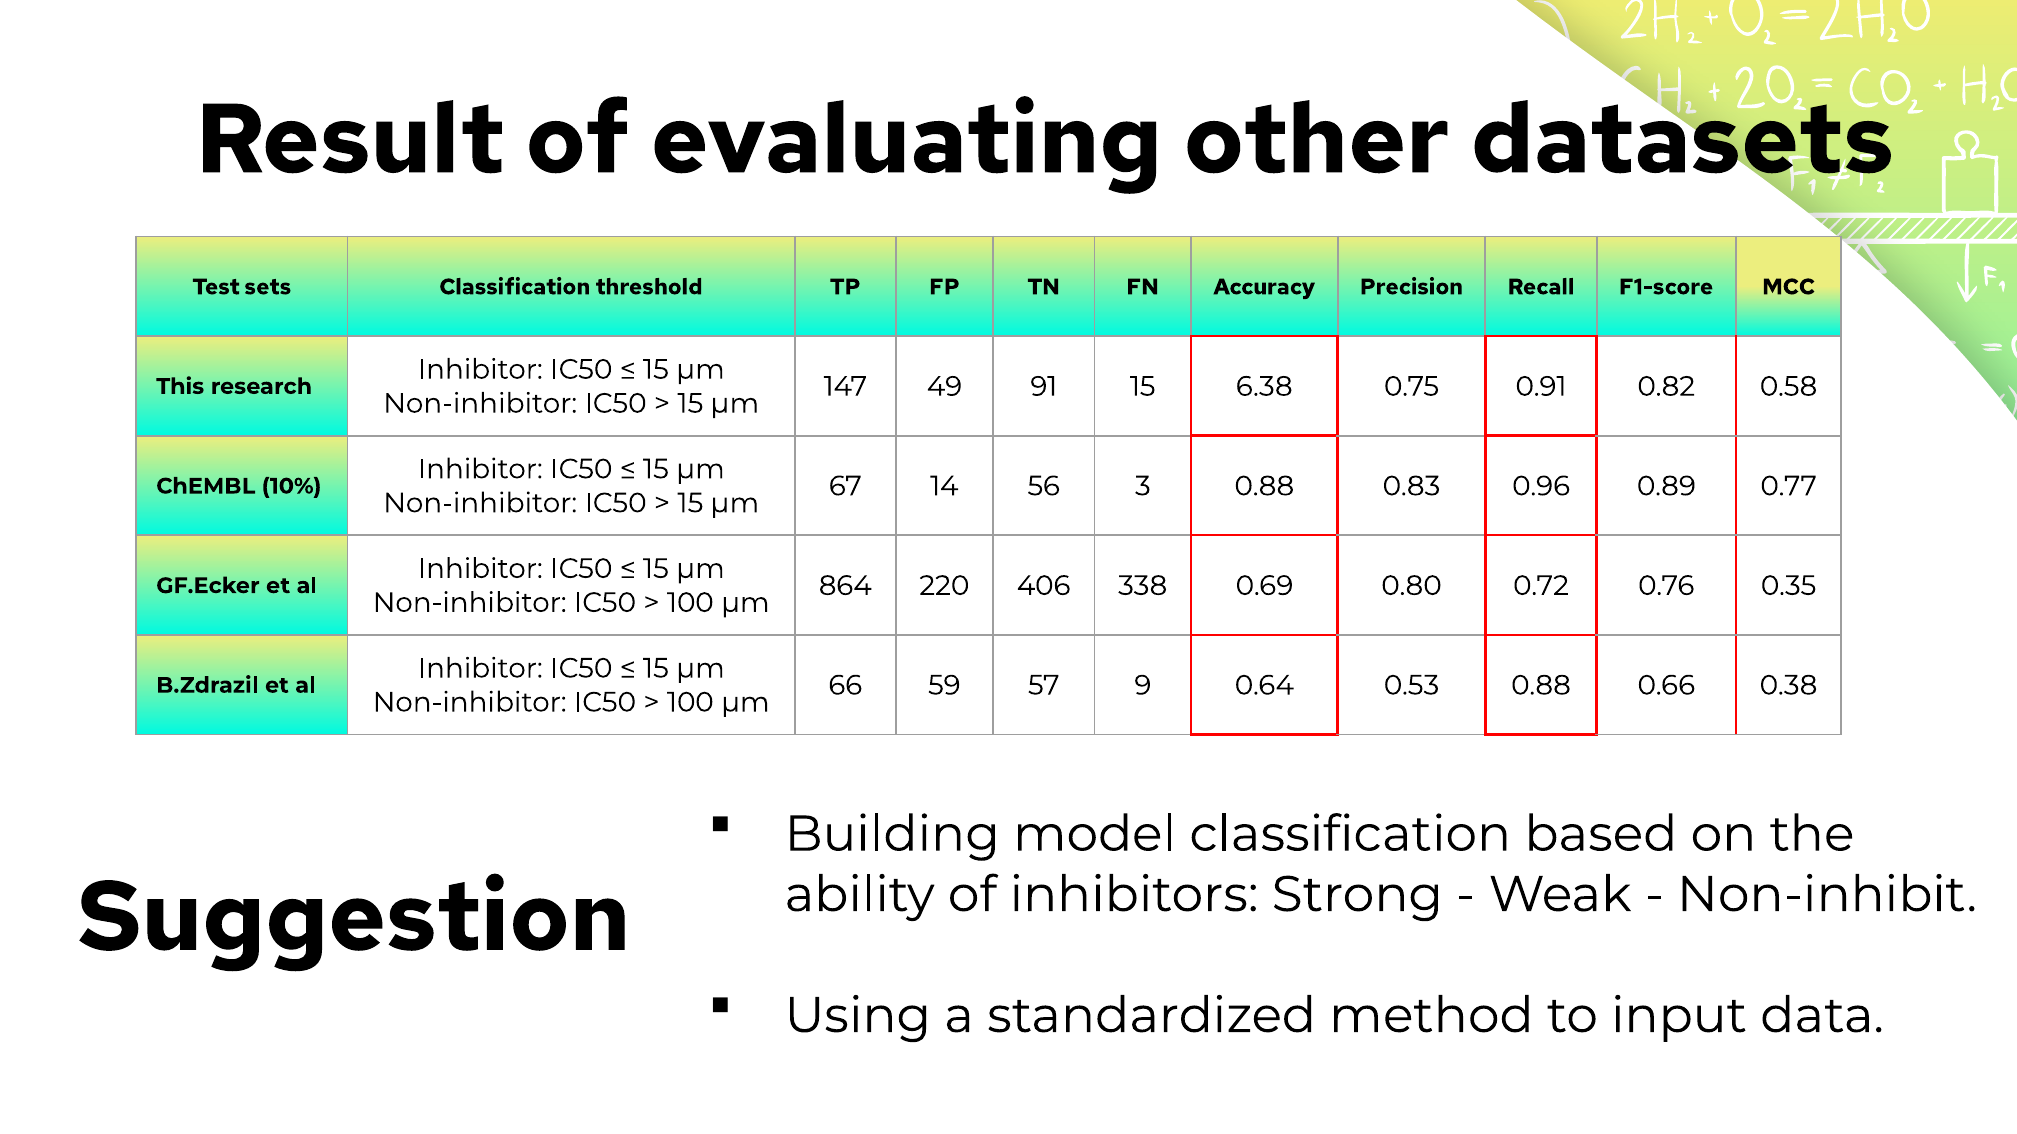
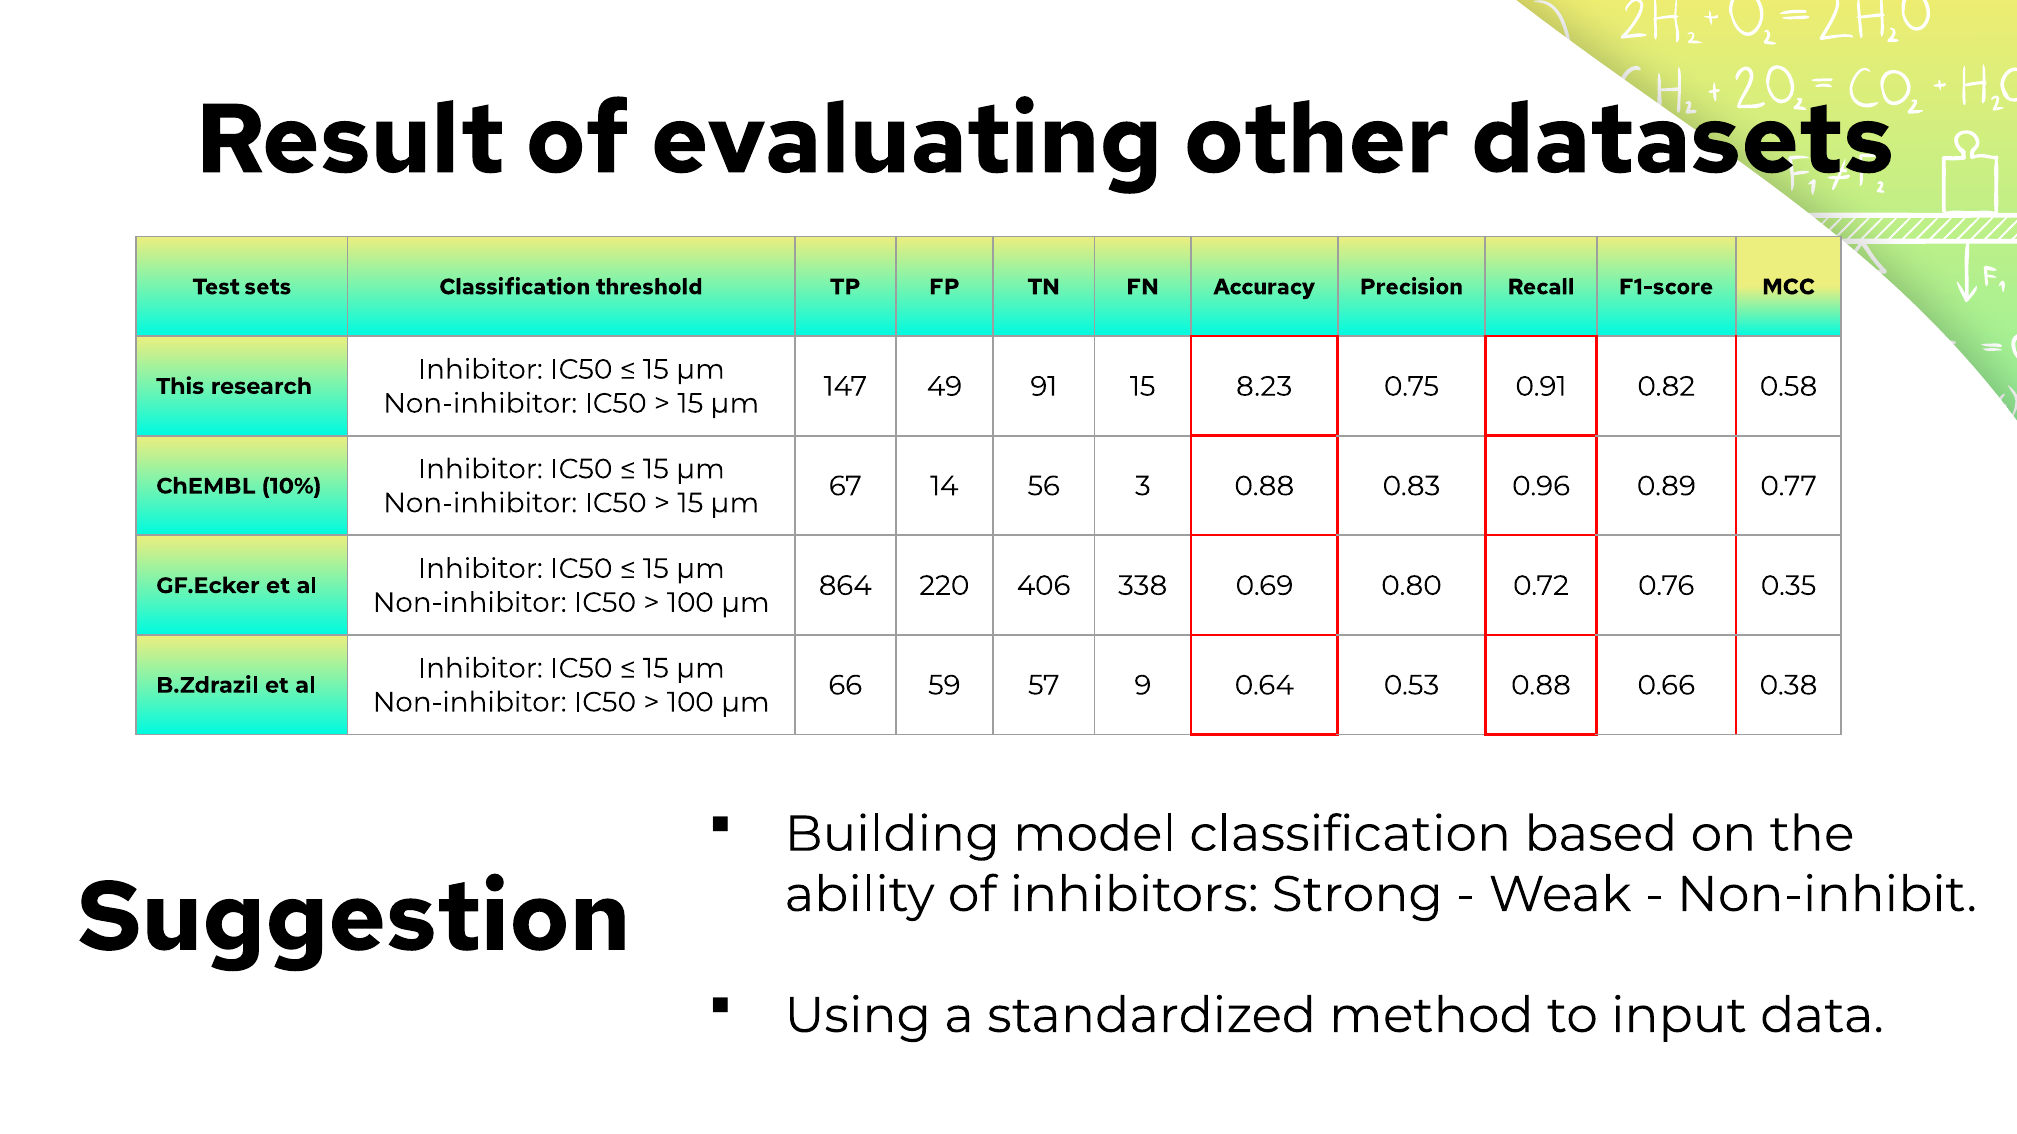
6.38: 6.38 -> 8.23 (1264, 387)
